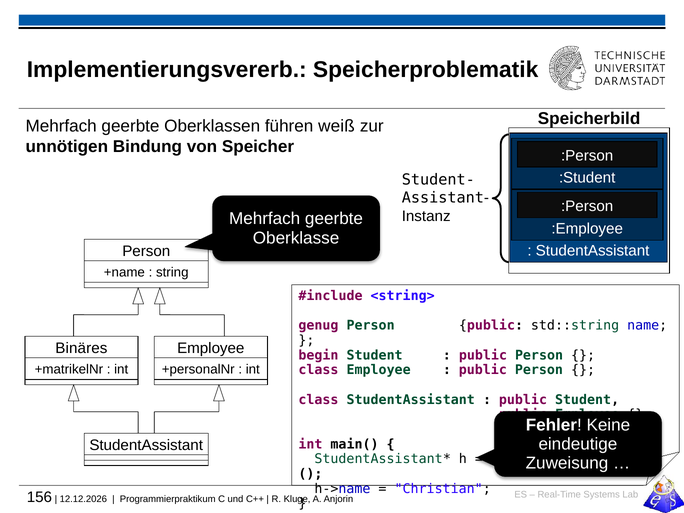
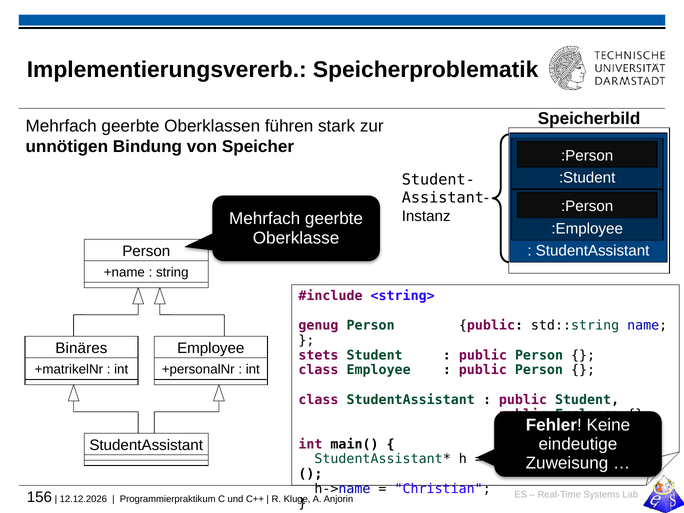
weiß: weiß -> stark (337, 126)
begin: begin -> stets (318, 355)
